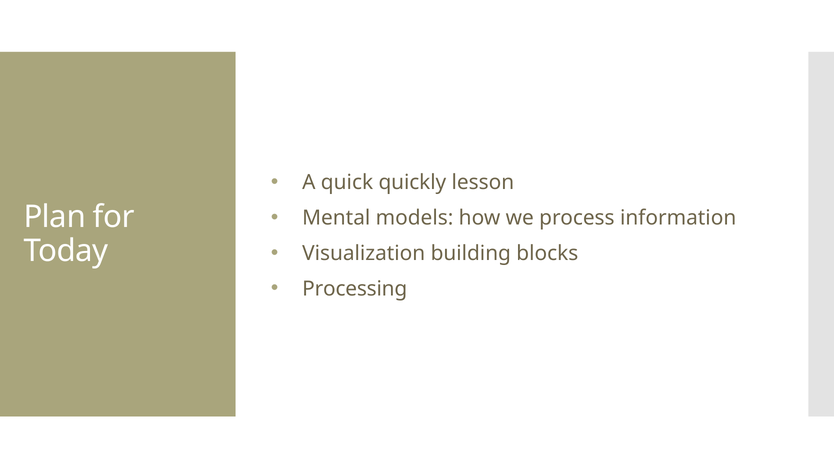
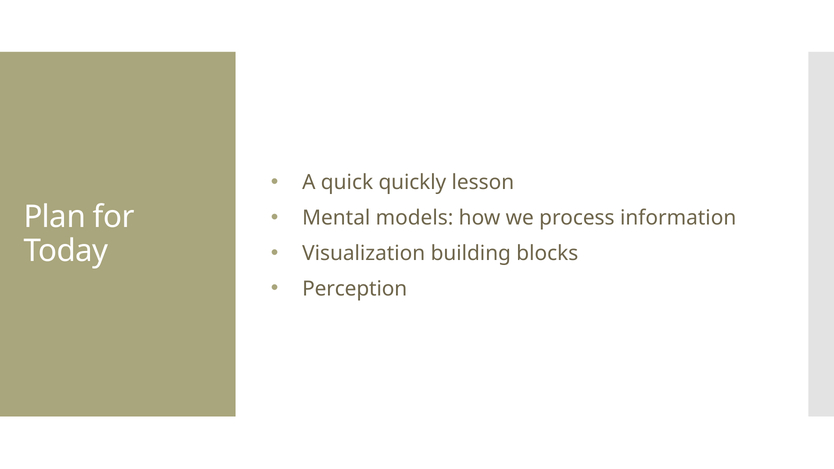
Processing: Processing -> Perception (355, 289)
